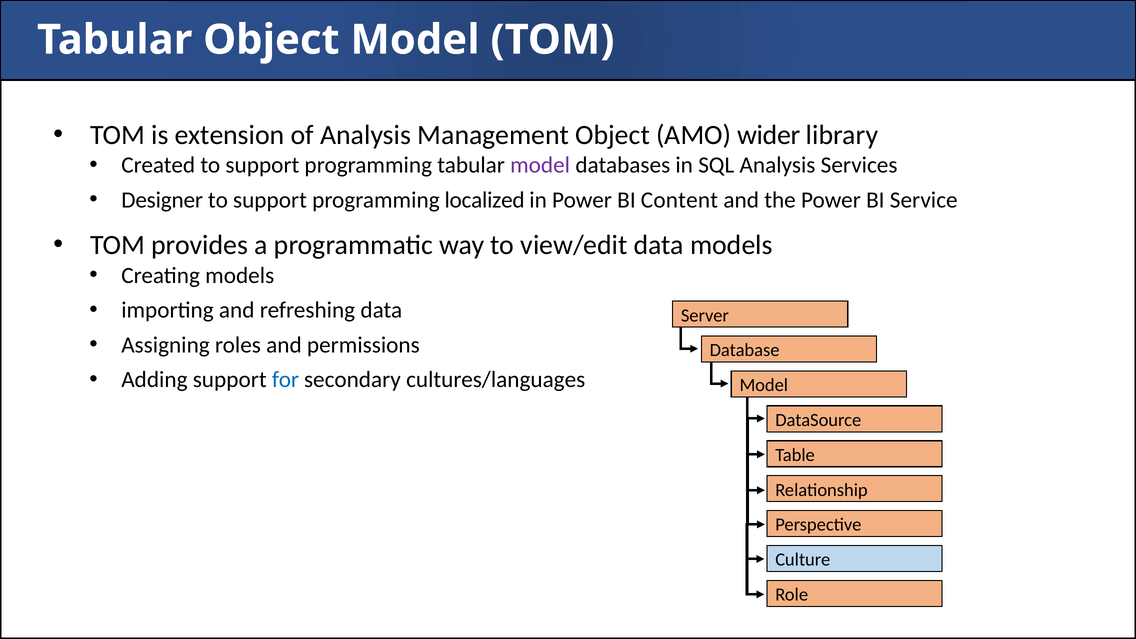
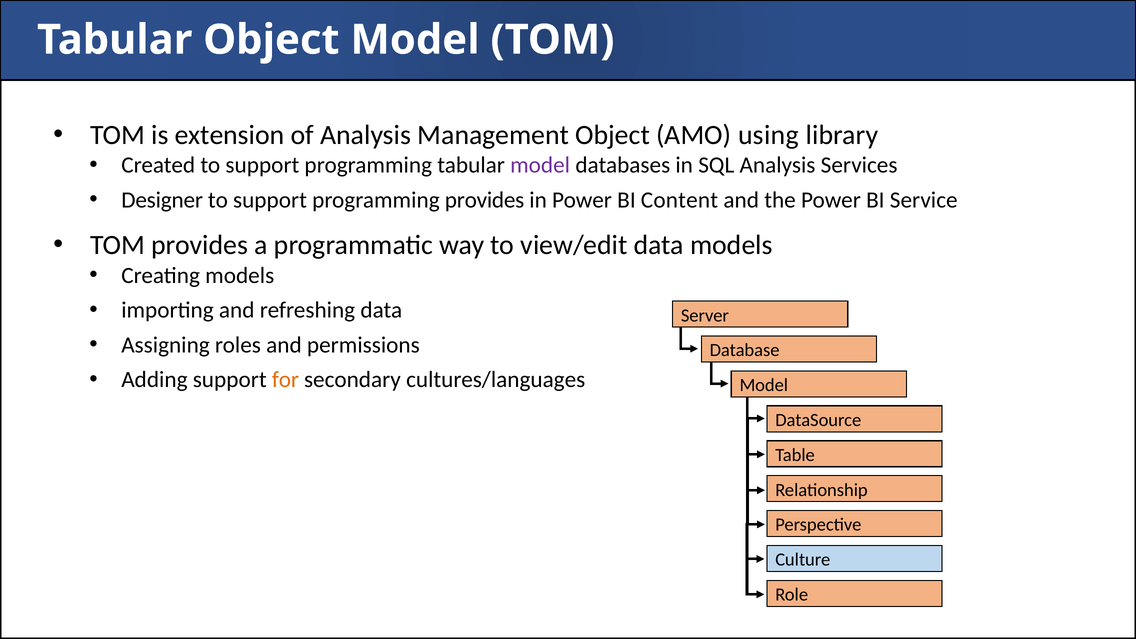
wider: wider -> using (768, 135)
programming localized: localized -> provides (485, 200)
for colour: blue -> orange (285, 380)
